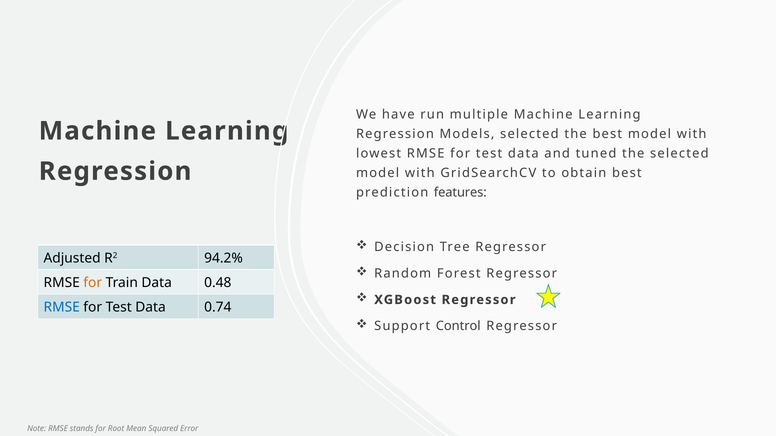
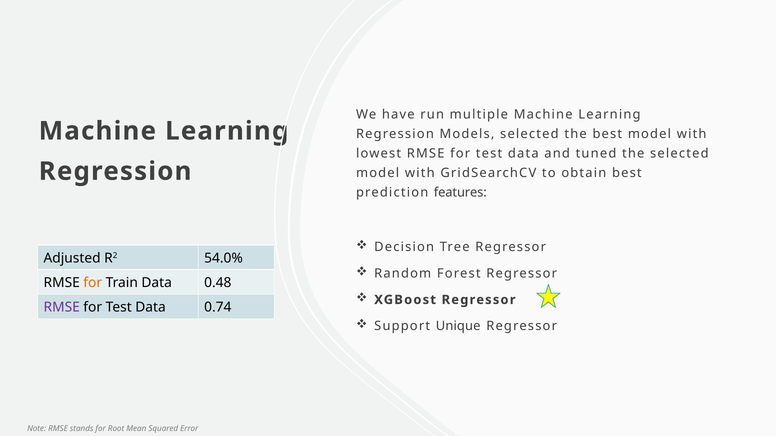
94.2%: 94.2% -> 54.0% (224, 258)
RMSE colour: blue -> purple (62, 308)
Control: Control -> Unique (458, 326)
